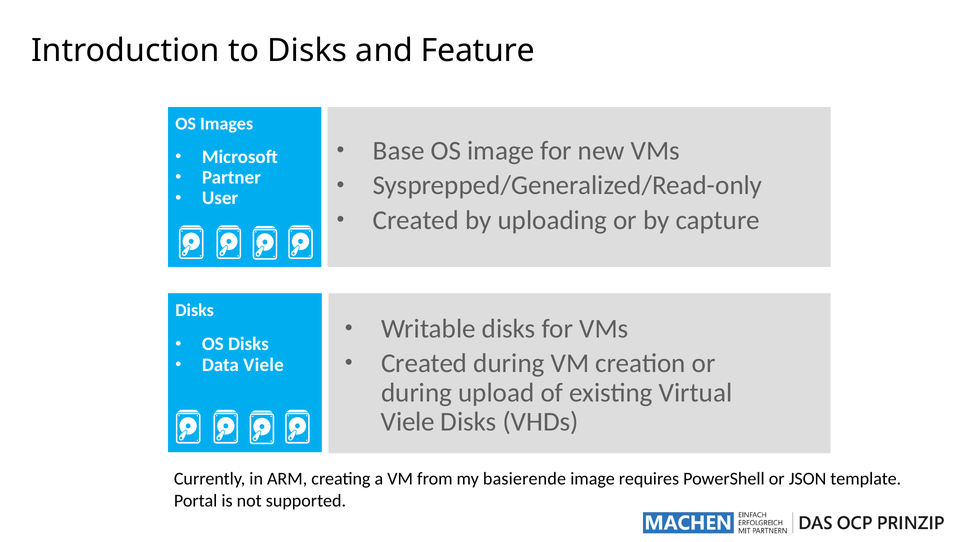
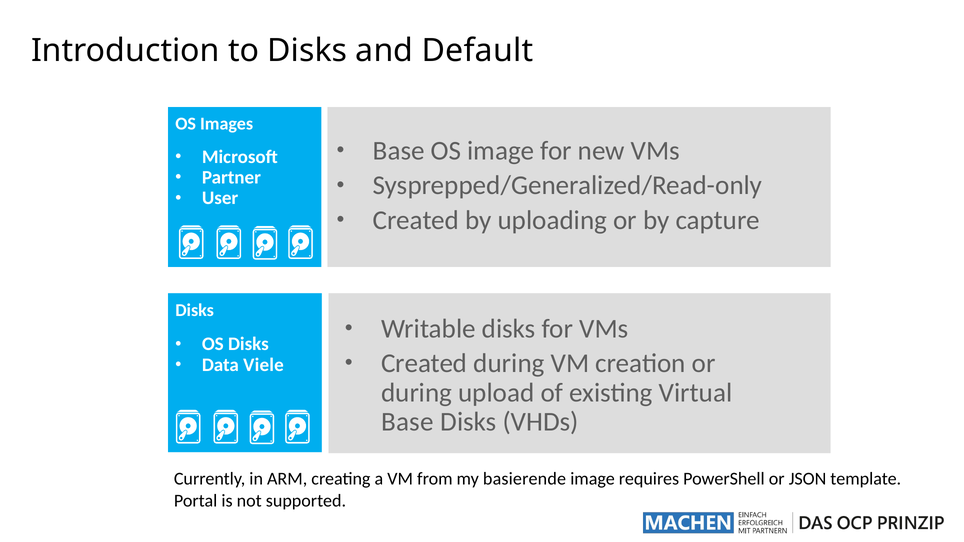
Feature: Feature -> Default (478, 51)
Viele: Viele -> Base (408, 422)
